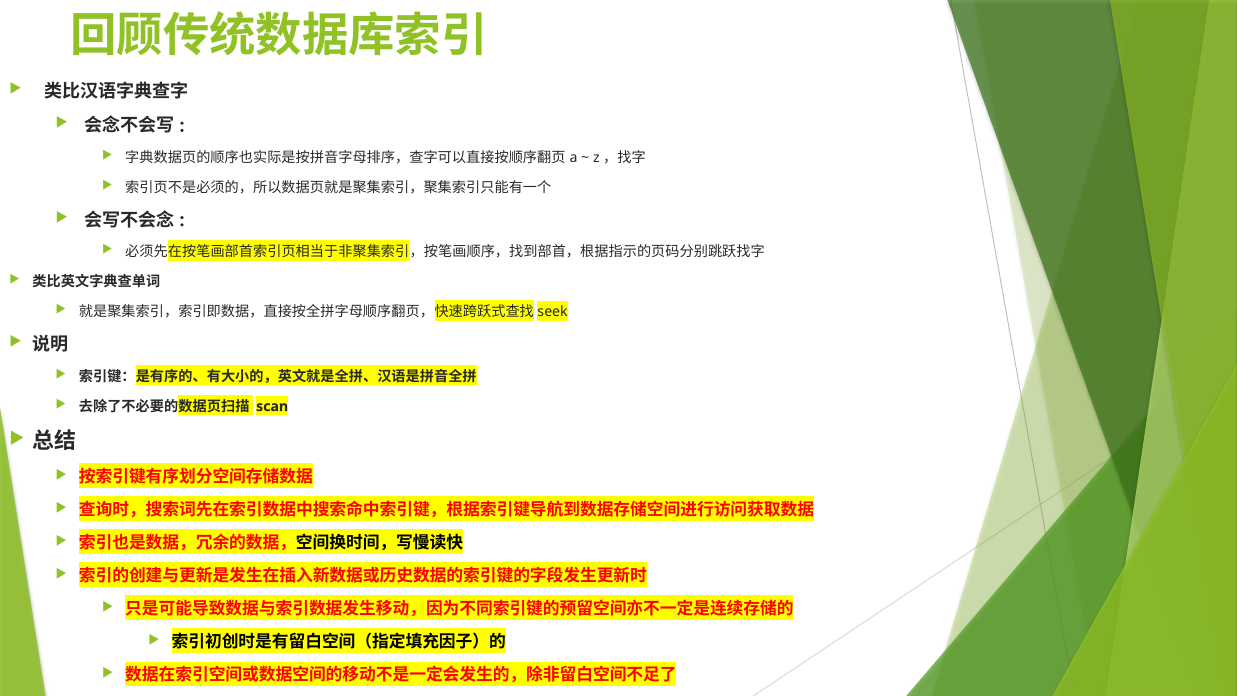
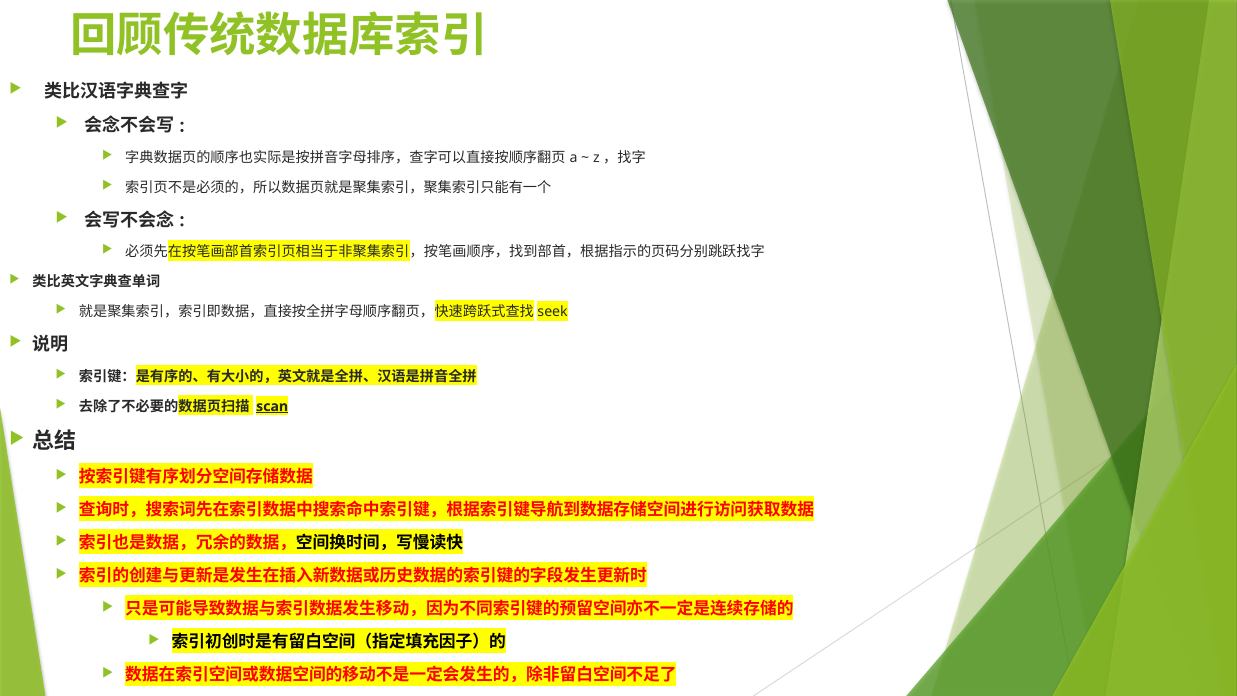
scan underline: none -> present (272, 406)
